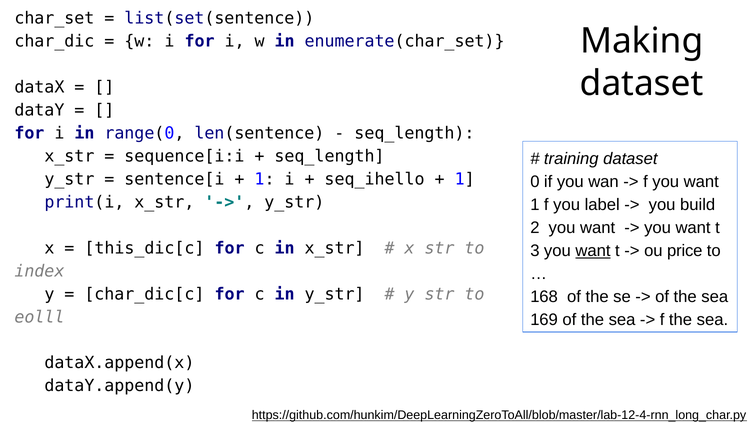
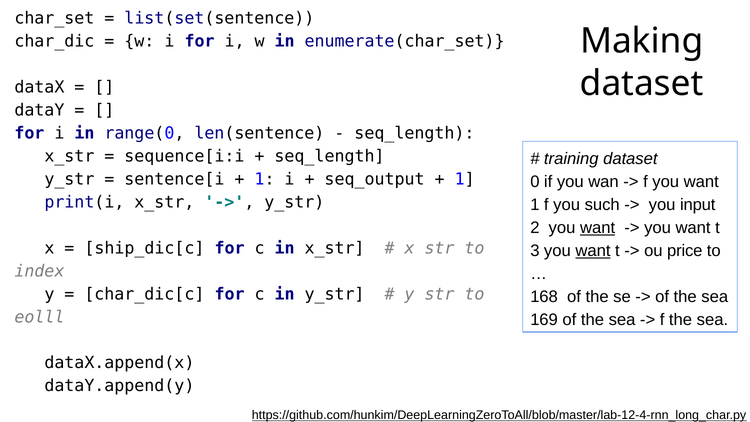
seq_ihello: seq_ihello -> seq_output (375, 179)
label: label -> such (602, 205)
build: build -> input (698, 205)
want underline: none -> present (598, 228)
this_dic[c: this_dic[c -> ship_dic[c (144, 248)
